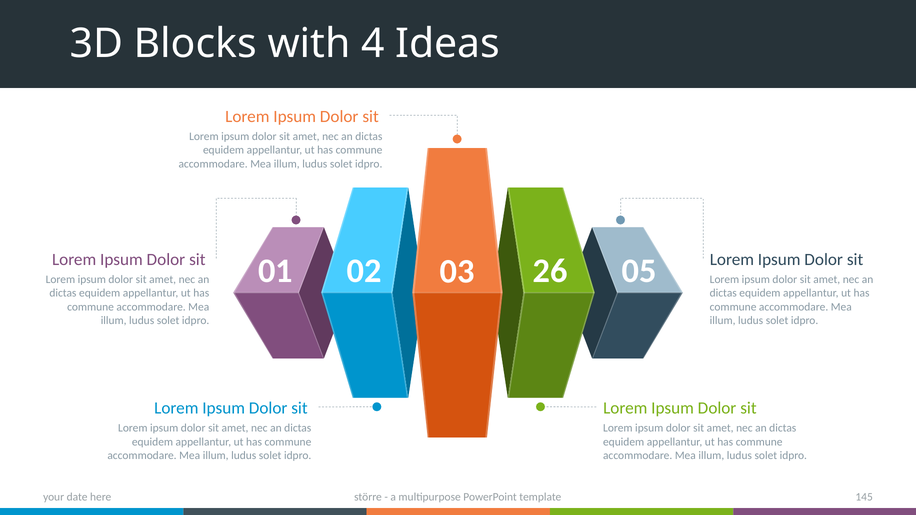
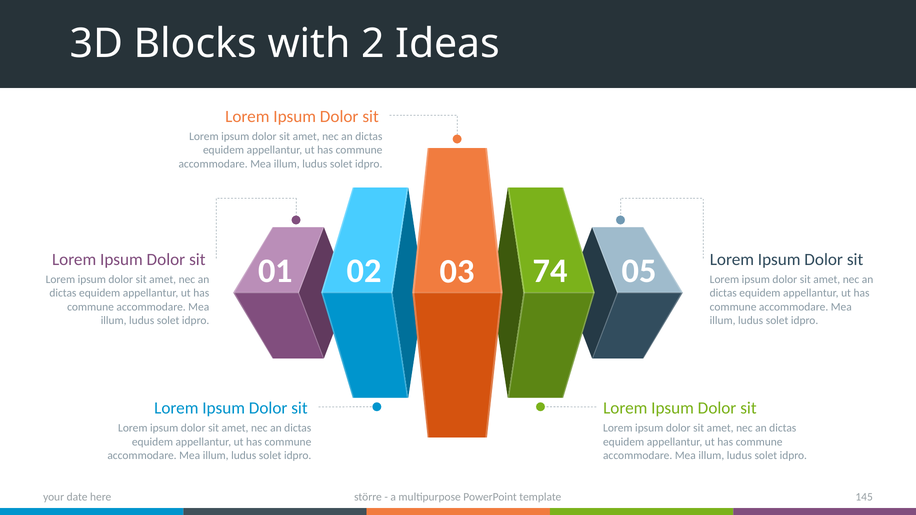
4: 4 -> 2 (373, 44)
26: 26 -> 74 (550, 271)
